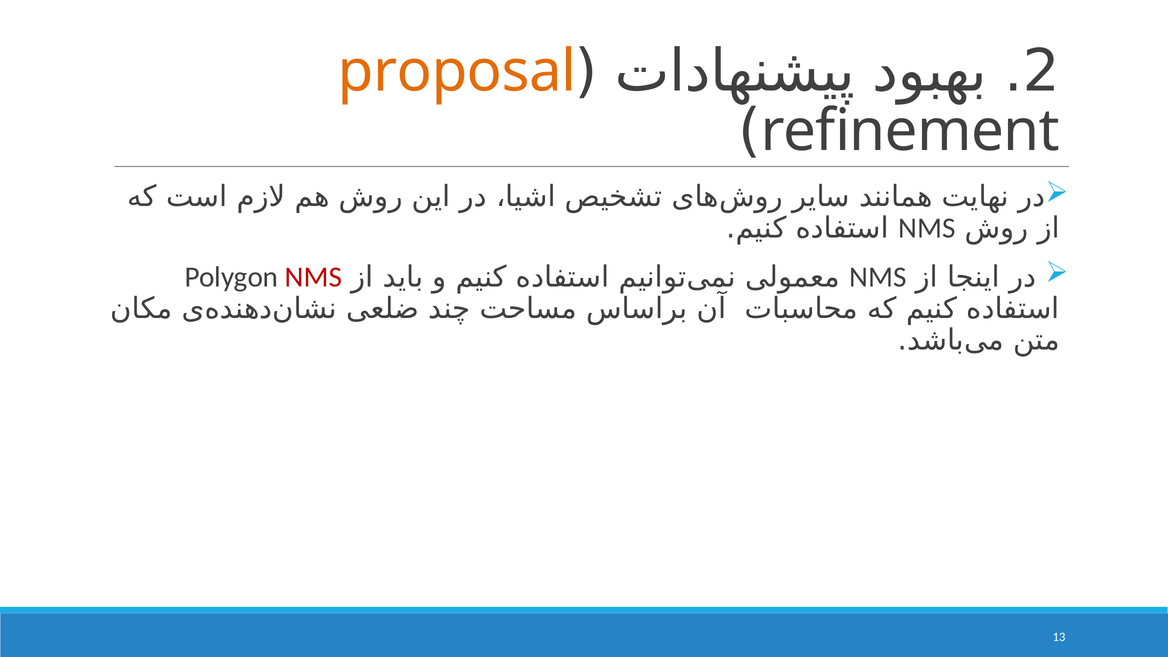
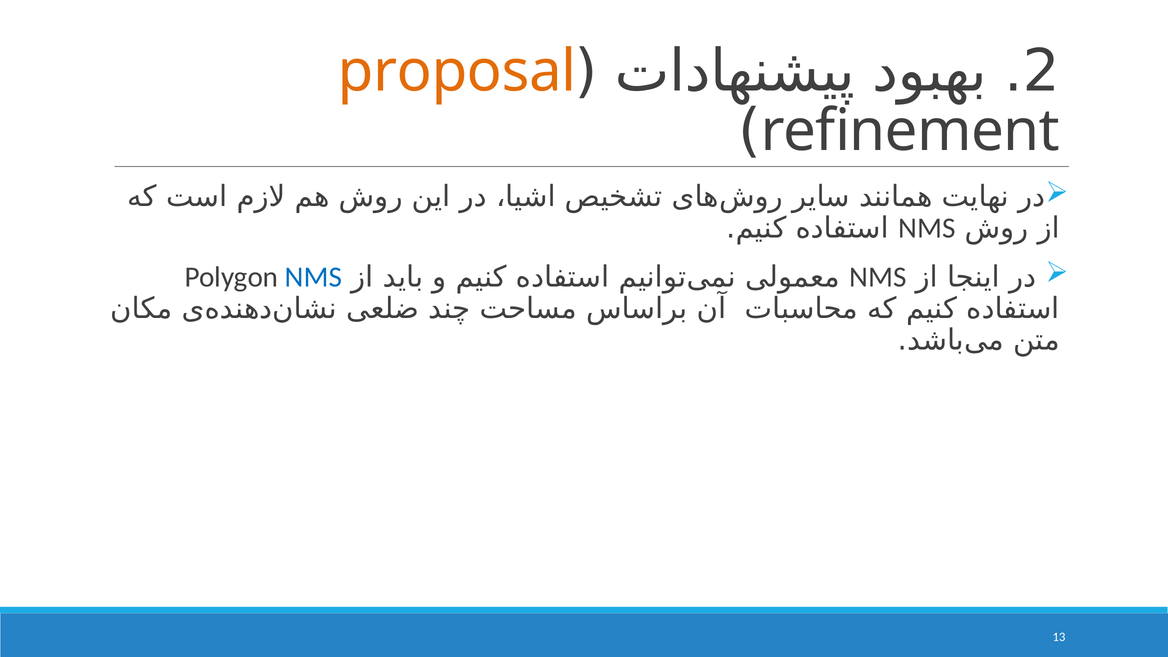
NMS colour: red -> blue (313, 277)
